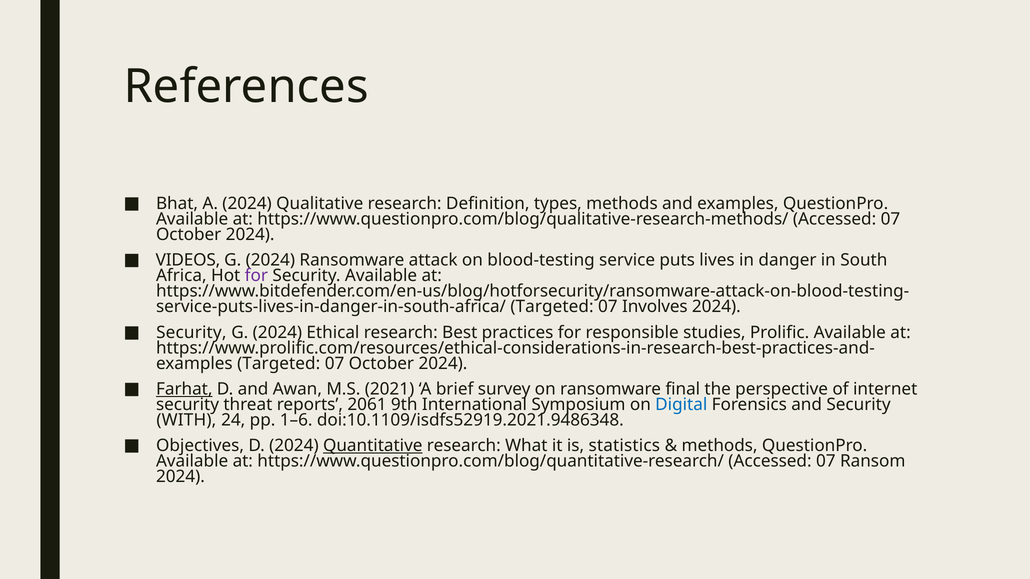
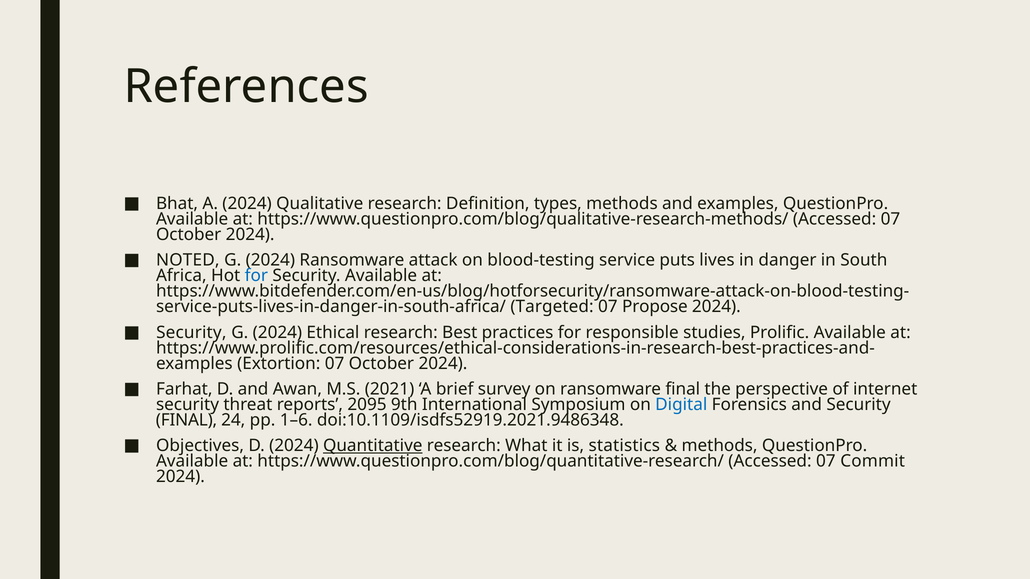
VIDEOS: VIDEOS -> NOTED (188, 260)
for colour: purple -> blue (256, 276)
Involves: Involves -> Propose (655, 307)
examples Targeted: Targeted -> Extortion (279, 364)
Farhat underline: present -> none (184, 389)
2061: 2061 -> 2095 (367, 405)
WITH: WITH -> FINAL (187, 420)
Ransom: Ransom -> Commit (873, 462)
